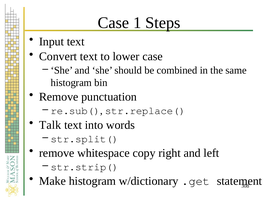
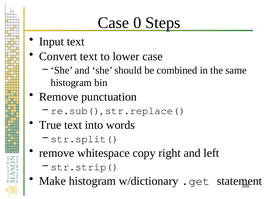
1: 1 -> 0 (137, 23)
Talk: Talk -> True (50, 125)
